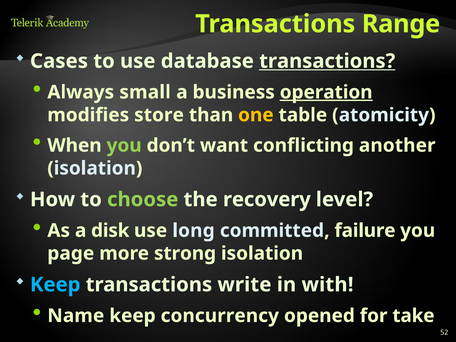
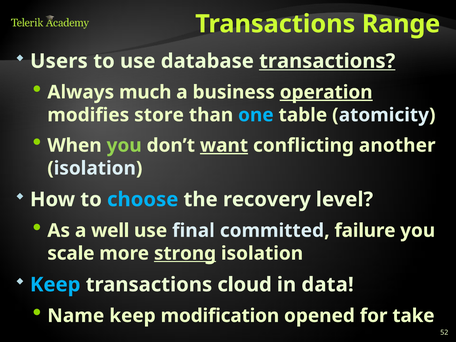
Cases: Cases -> Users (59, 61)
small: small -> much (145, 92)
one colour: yellow -> light blue (256, 115)
want underline: none -> present (224, 145)
choose colour: light green -> light blue (143, 199)
disk: disk -> well (110, 231)
long: long -> final (194, 231)
page: page -> scale (71, 253)
strong underline: none -> present (185, 253)
write: write -> cloud (245, 285)
with: with -> data (328, 285)
concurrency: concurrency -> modification (220, 316)
